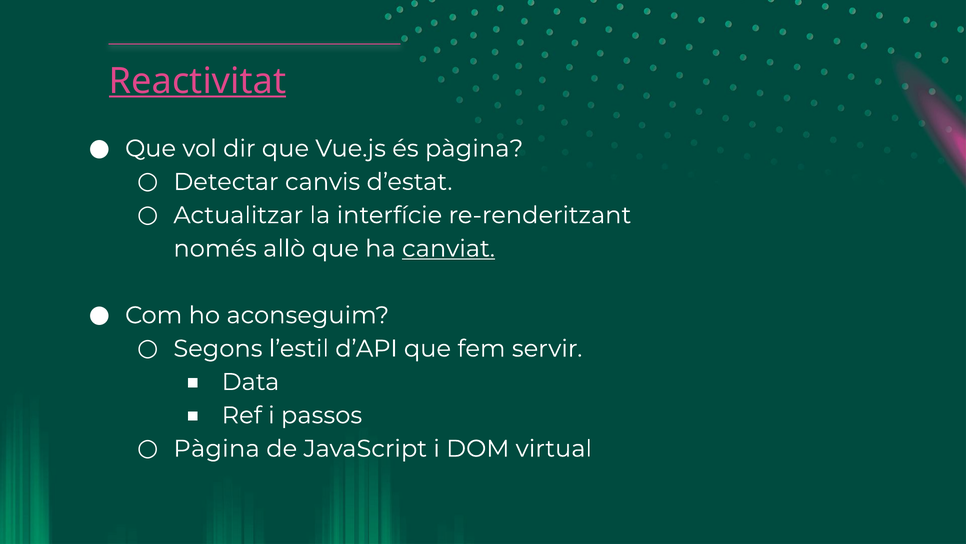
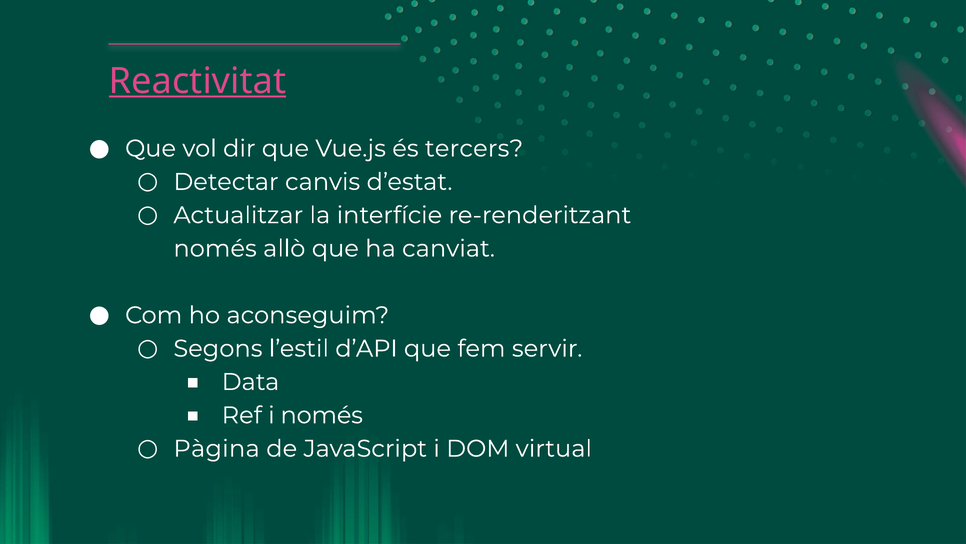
és pàgina: pàgina -> tercers (474, 148)
canviat underline: present -> none (448, 248)
i passos: passos -> només (322, 415)
